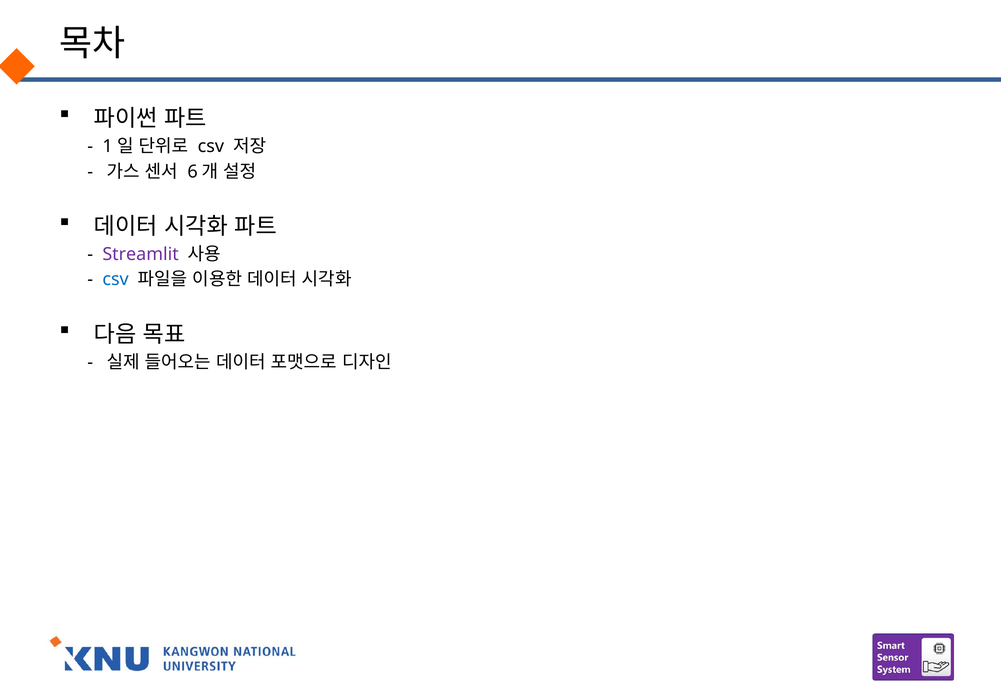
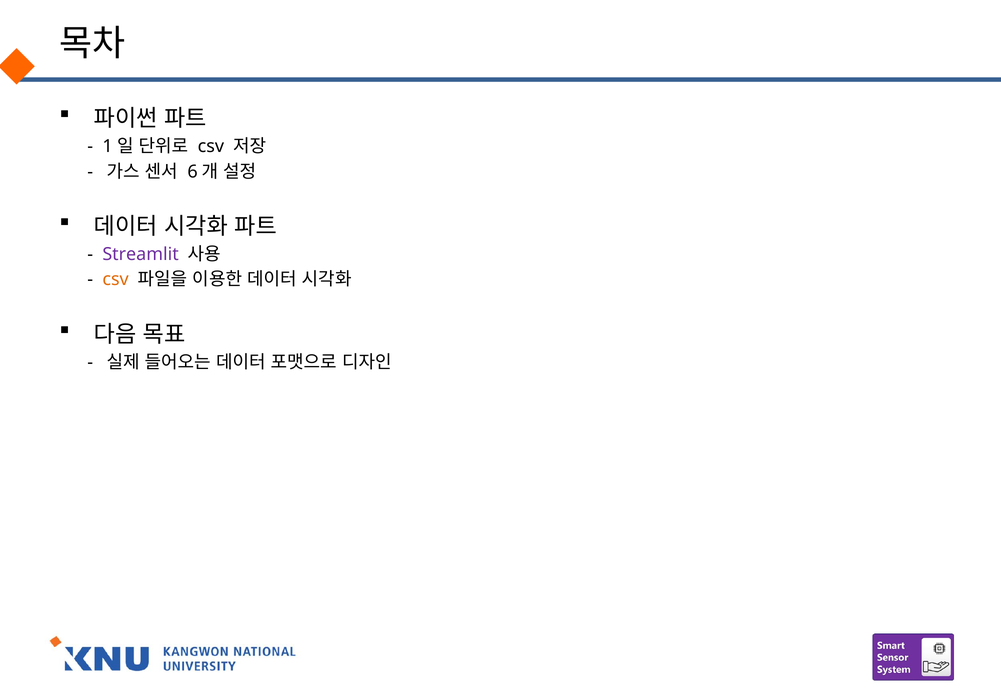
csv colour: blue -> orange (116, 280)
